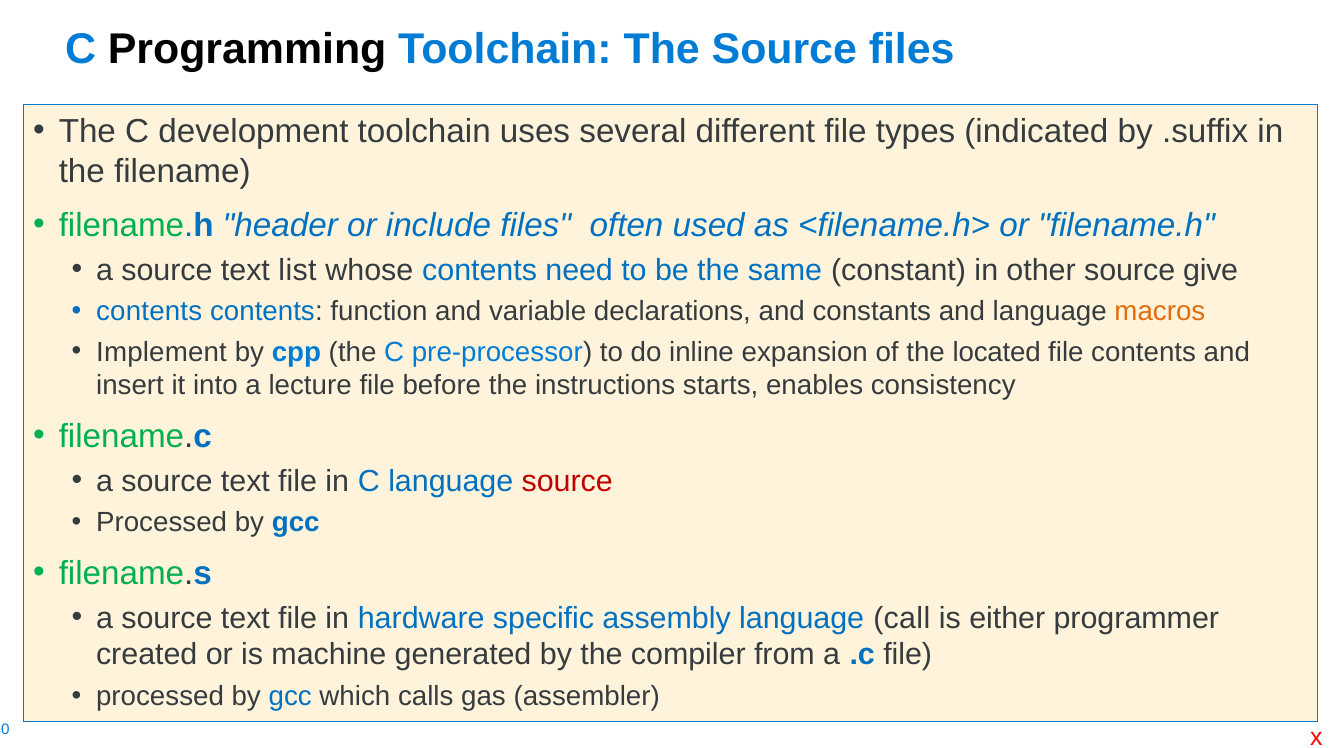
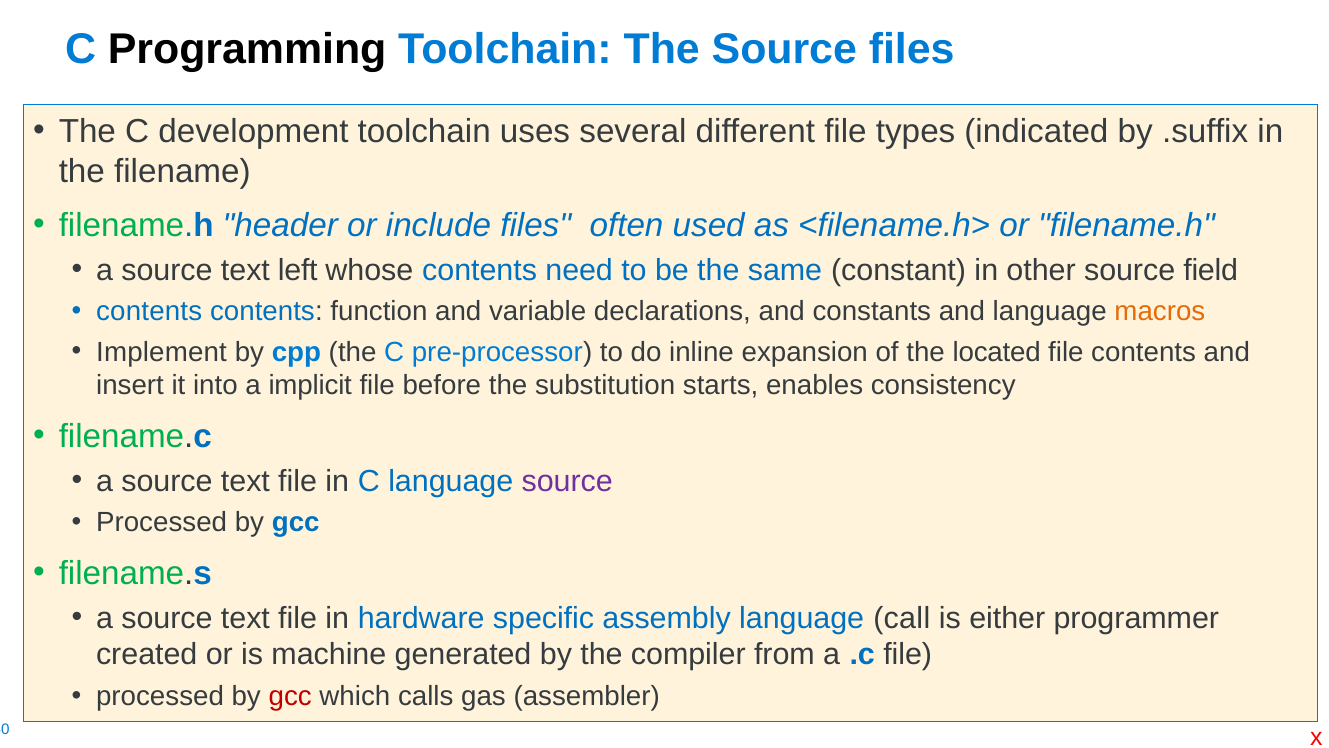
list: list -> left (298, 270)
give: give -> field (1211, 270)
lecture: lecture -> implicit (310, 385)
instructions: instructions -> substitution (605, 385)
source colour: red -> purple (567, 481)
gcc colour: blue -> red (290, 696)
